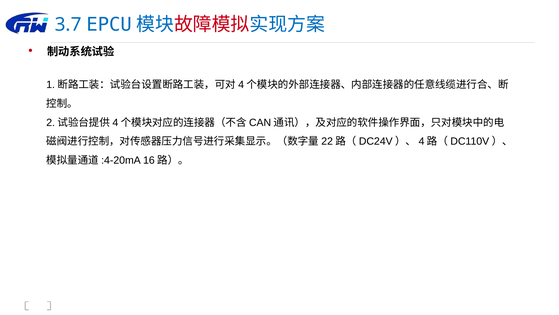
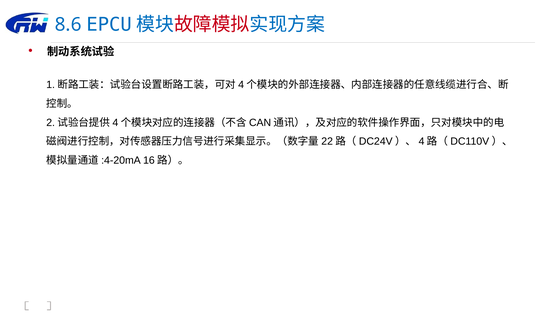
3.7: 3.7 -> 8.6 (68, 25)
